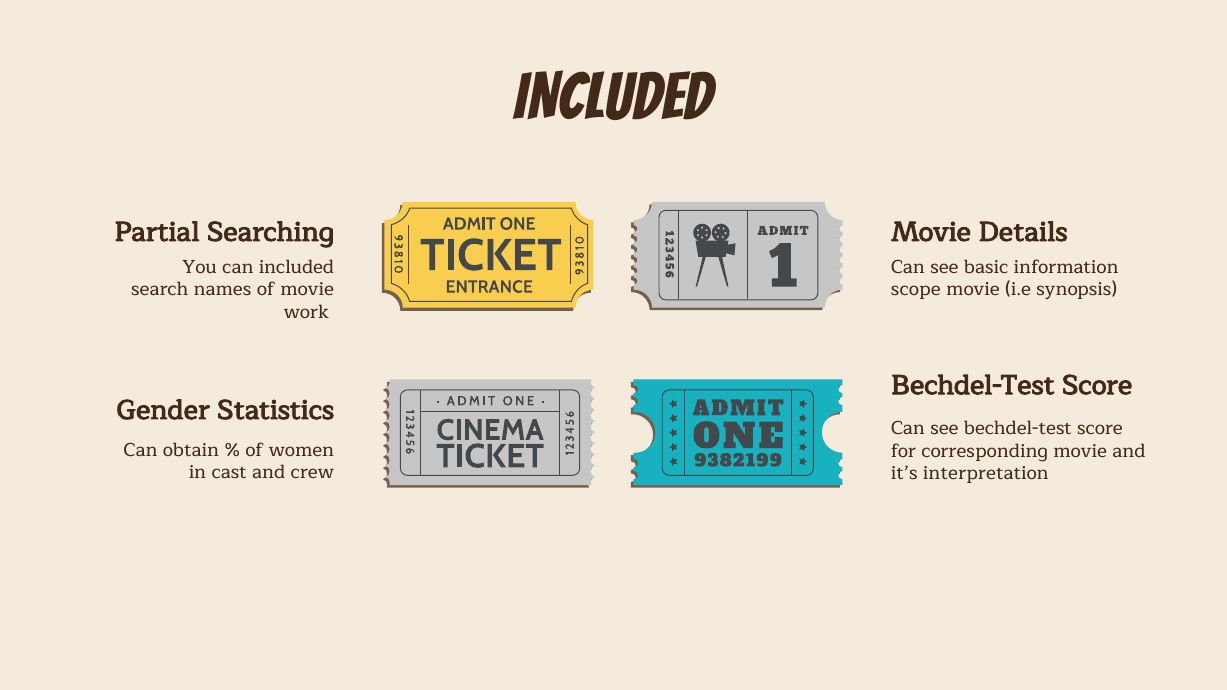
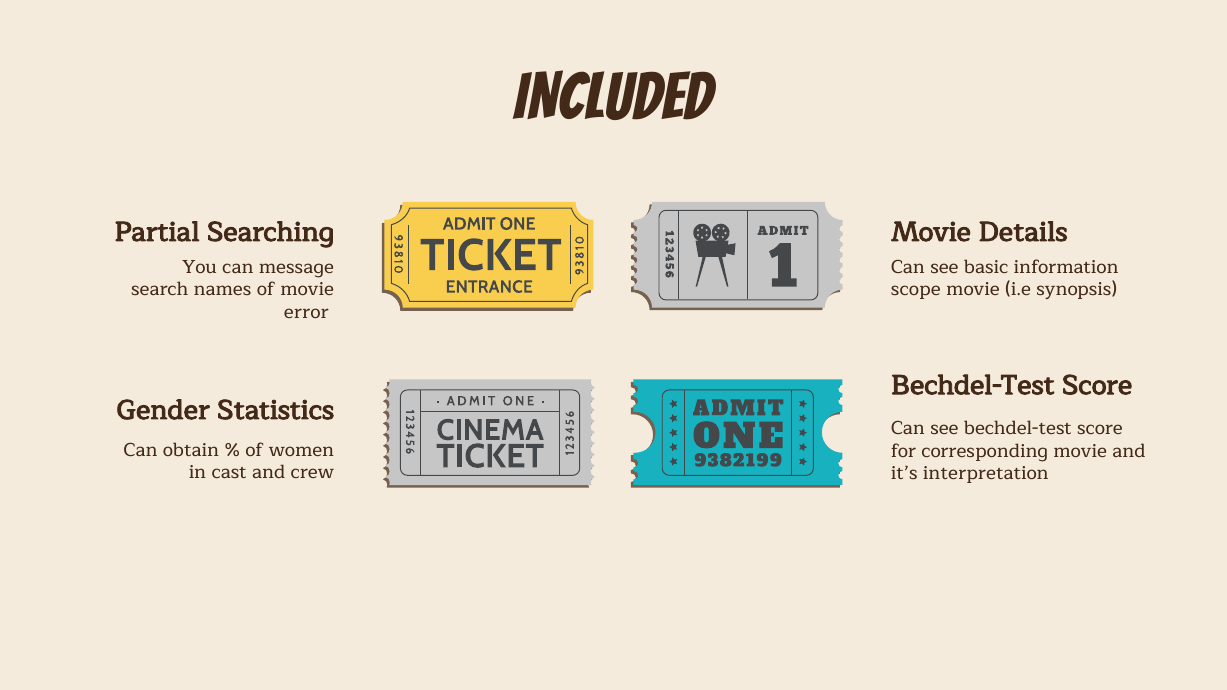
can included: included -> message (296, 267)
work: work -> error (306, 312)
